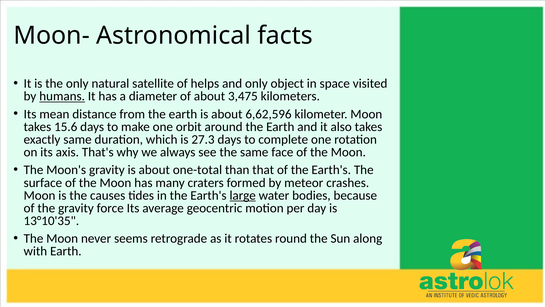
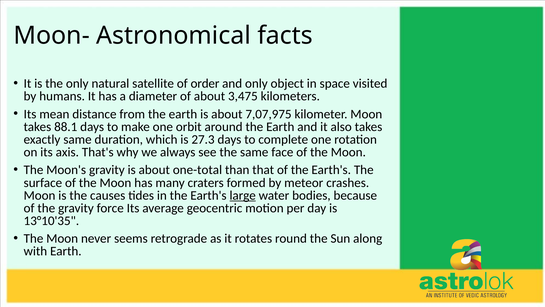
helps: helps -> order (205, 83)
humans underline: present -> none (62, 96)
6,62,596: 6,62,596 -> 7,07,975 (269, 114)
15.6: 15.6 -> 88.1 (66, 127)
